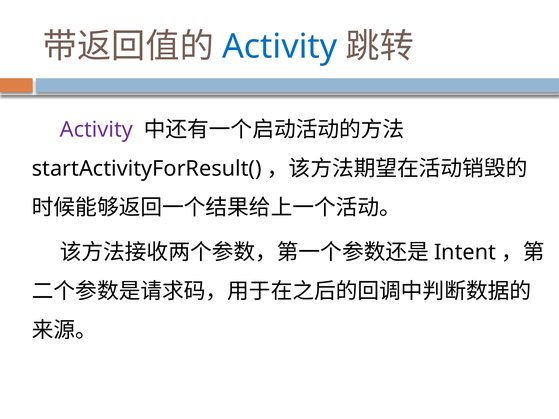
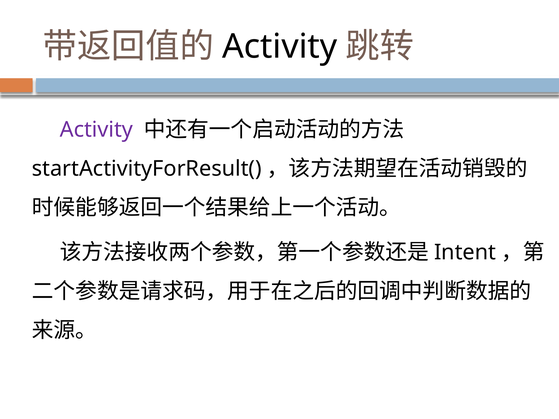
Activity colour: blue -> black (280, 47)
